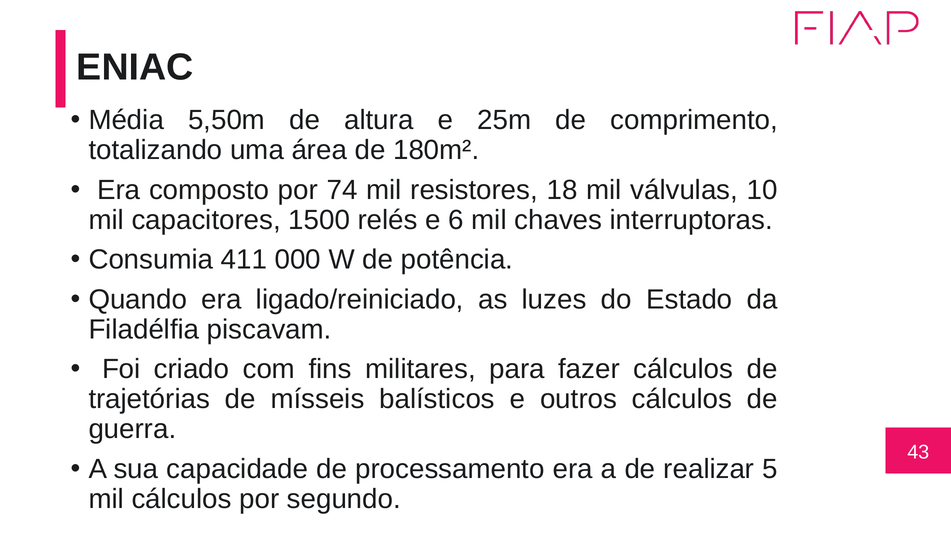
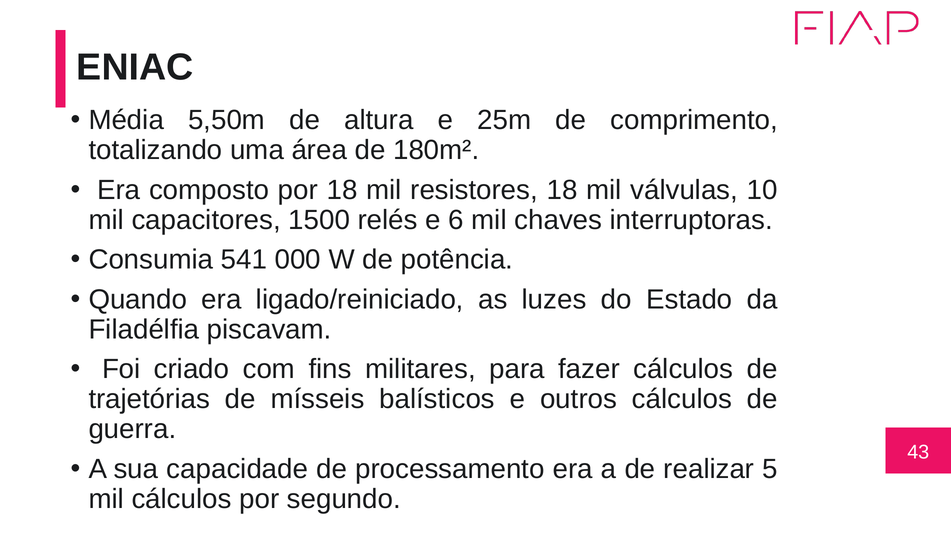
por 74: 74 -> 18 (342, 190)
411: 411 -> 541 (244, 260)
